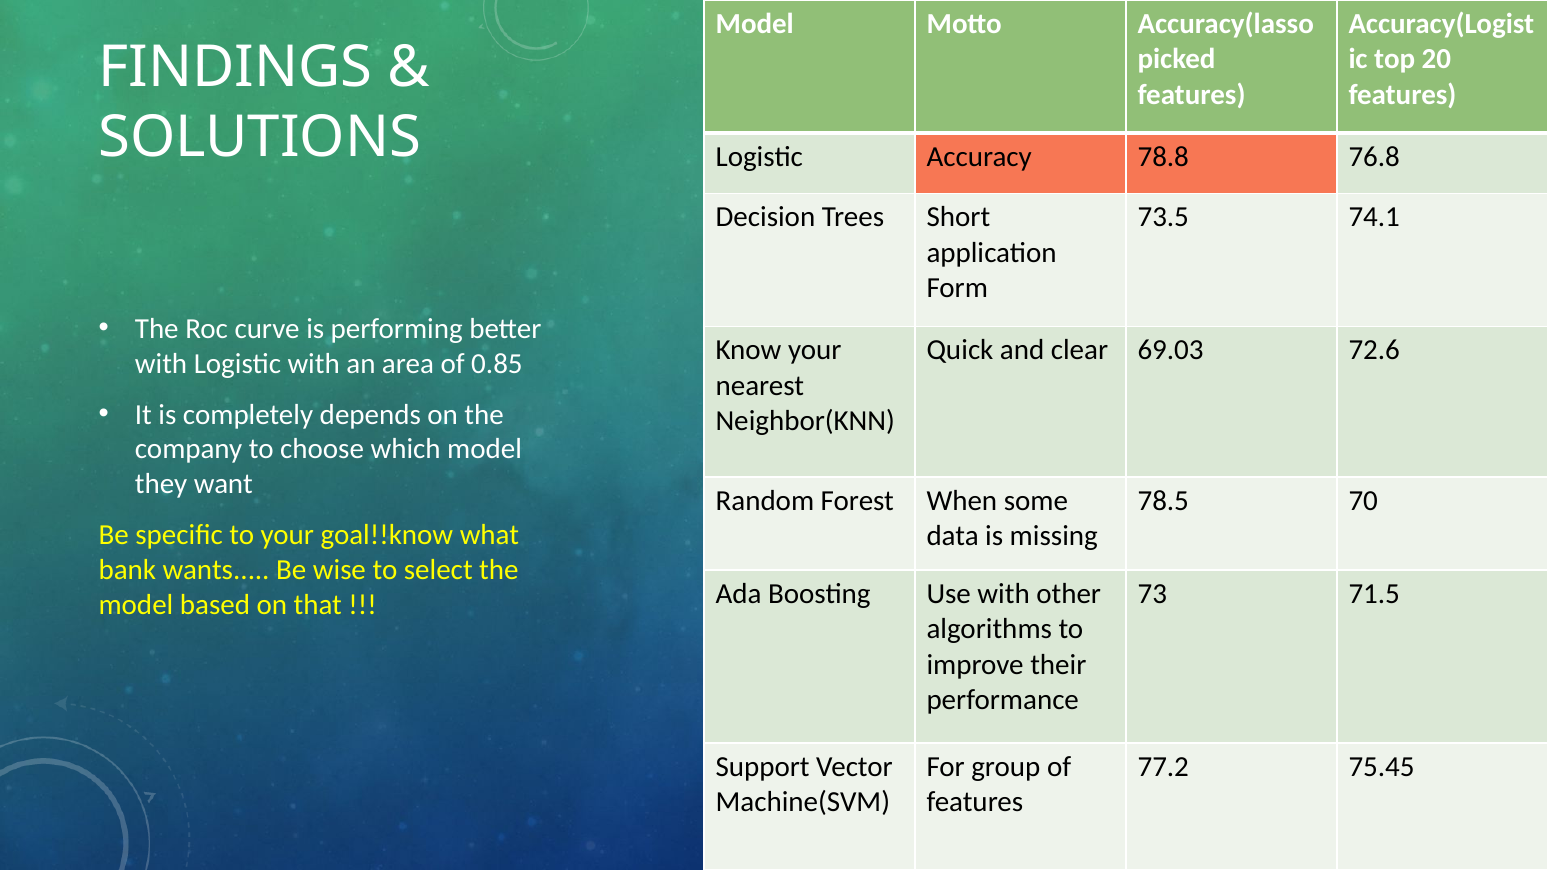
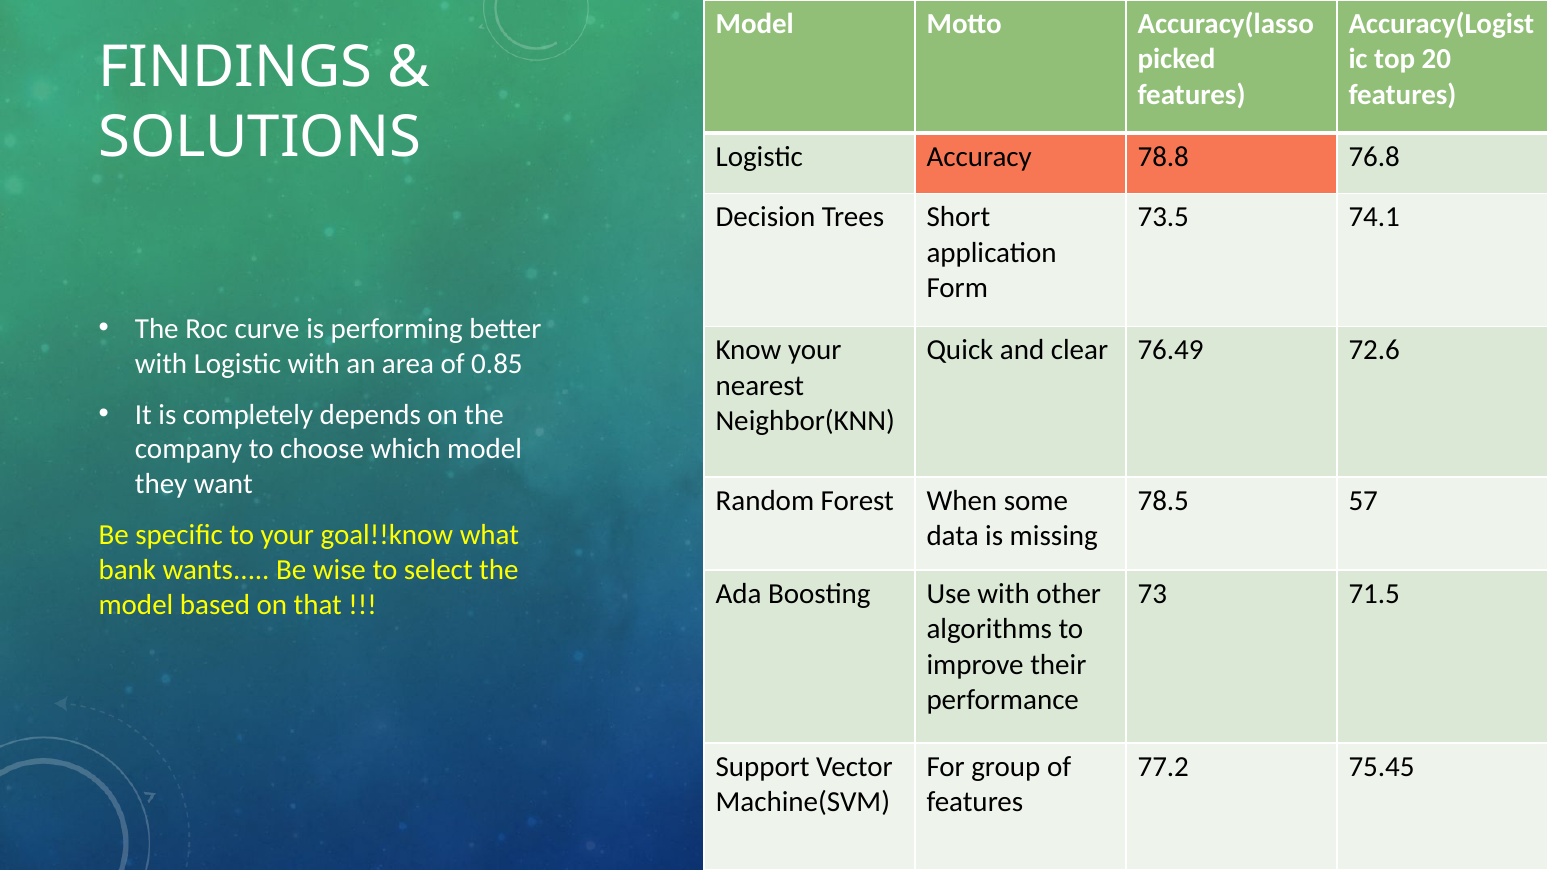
69.03: 69.03 -> 76.49 (1171, 350)
70: 70 -> 57 (1363, 501)
